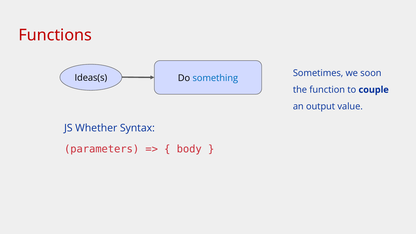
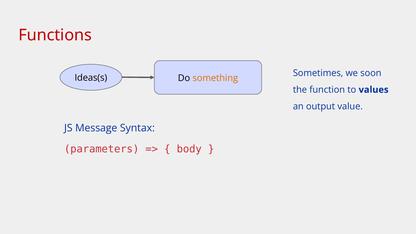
something colour: blue -> orange (215, 78)
couple: couple -> values (374, 90)
Whether: Whether -> Message (96, 128)
